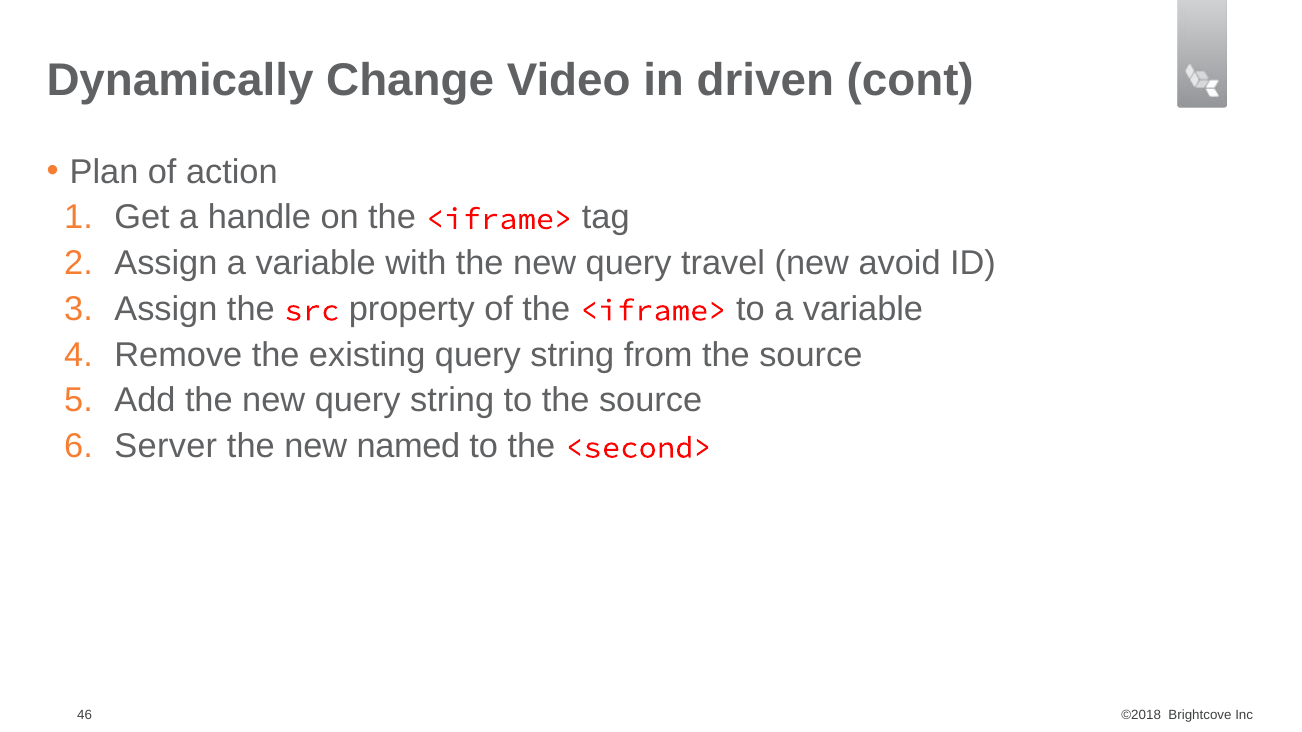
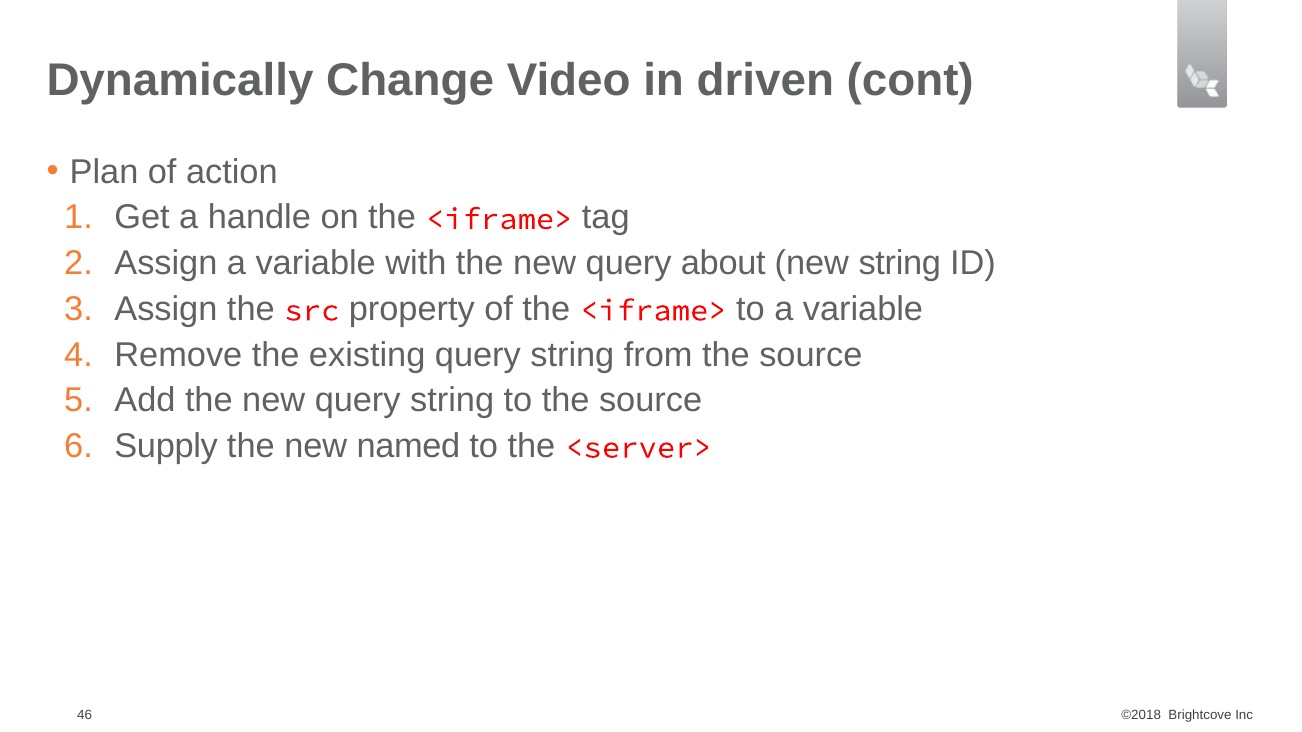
travel: travel -> about (723, 263)
new avoid: avoid -> string (900, 263)
Server: Server -> Supply (166, 446)
<second>: <second> -> <server> (639, 448)
